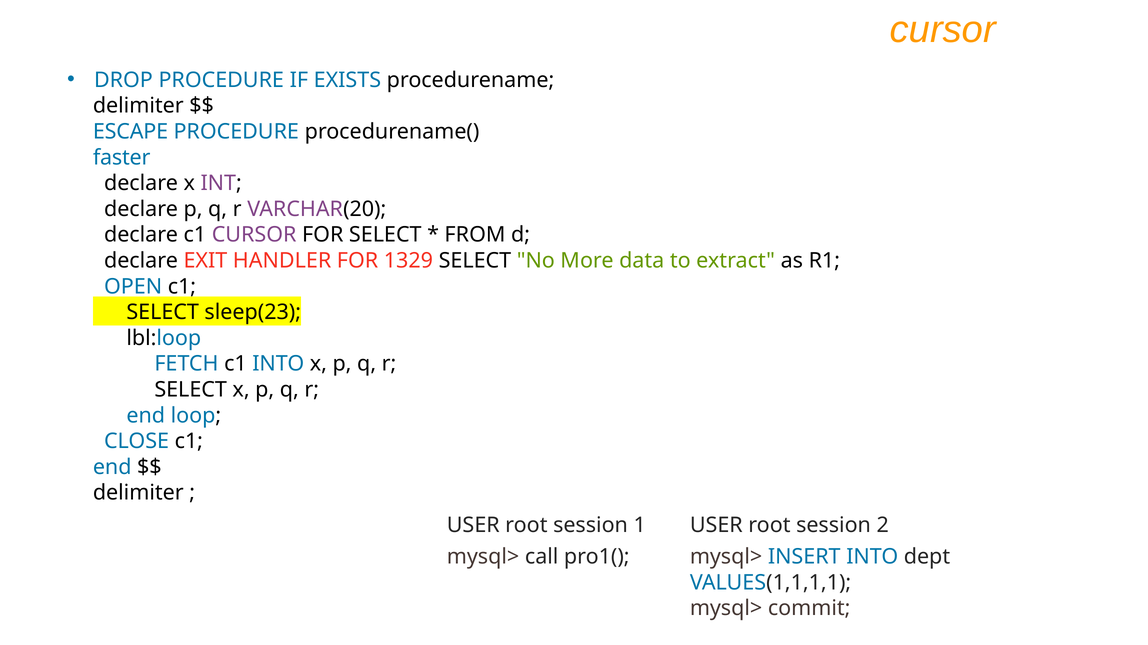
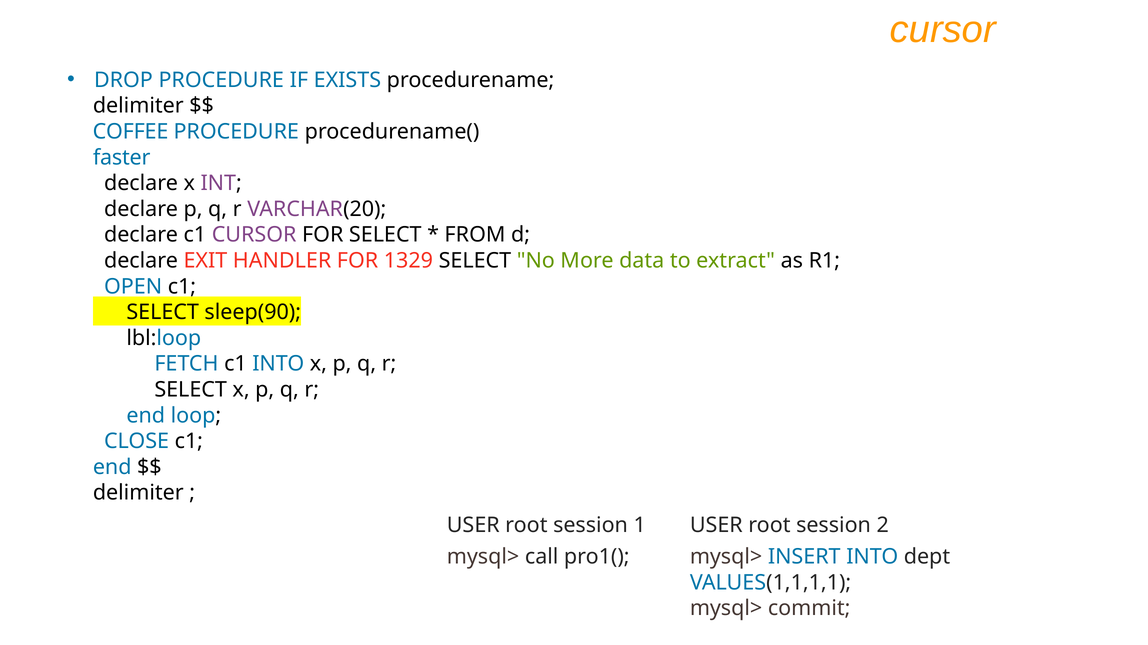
ESCAPE: ESCAPE -> COFFEE (131, 132)
sleep(23: sleep(23 -> sleep(90 (253, 313)
